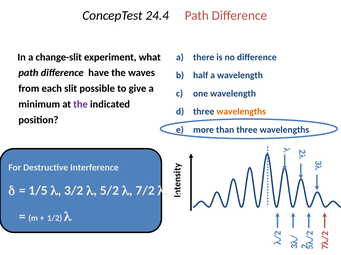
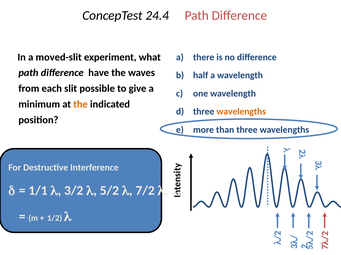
change-slit: change-slit -> moved-slit (59, 57)
the colour: purple -> orange (81, 105)
1/5: 1/5 -> 1/1 (38, 191)
